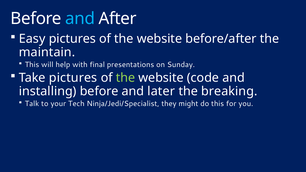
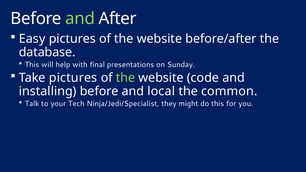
and colour: light blue -> light green (80, 19)
maintain: maintain -> database (47, 52)
later: later -> local (161, 91)
breaking: breaking -> common (229, 91)
